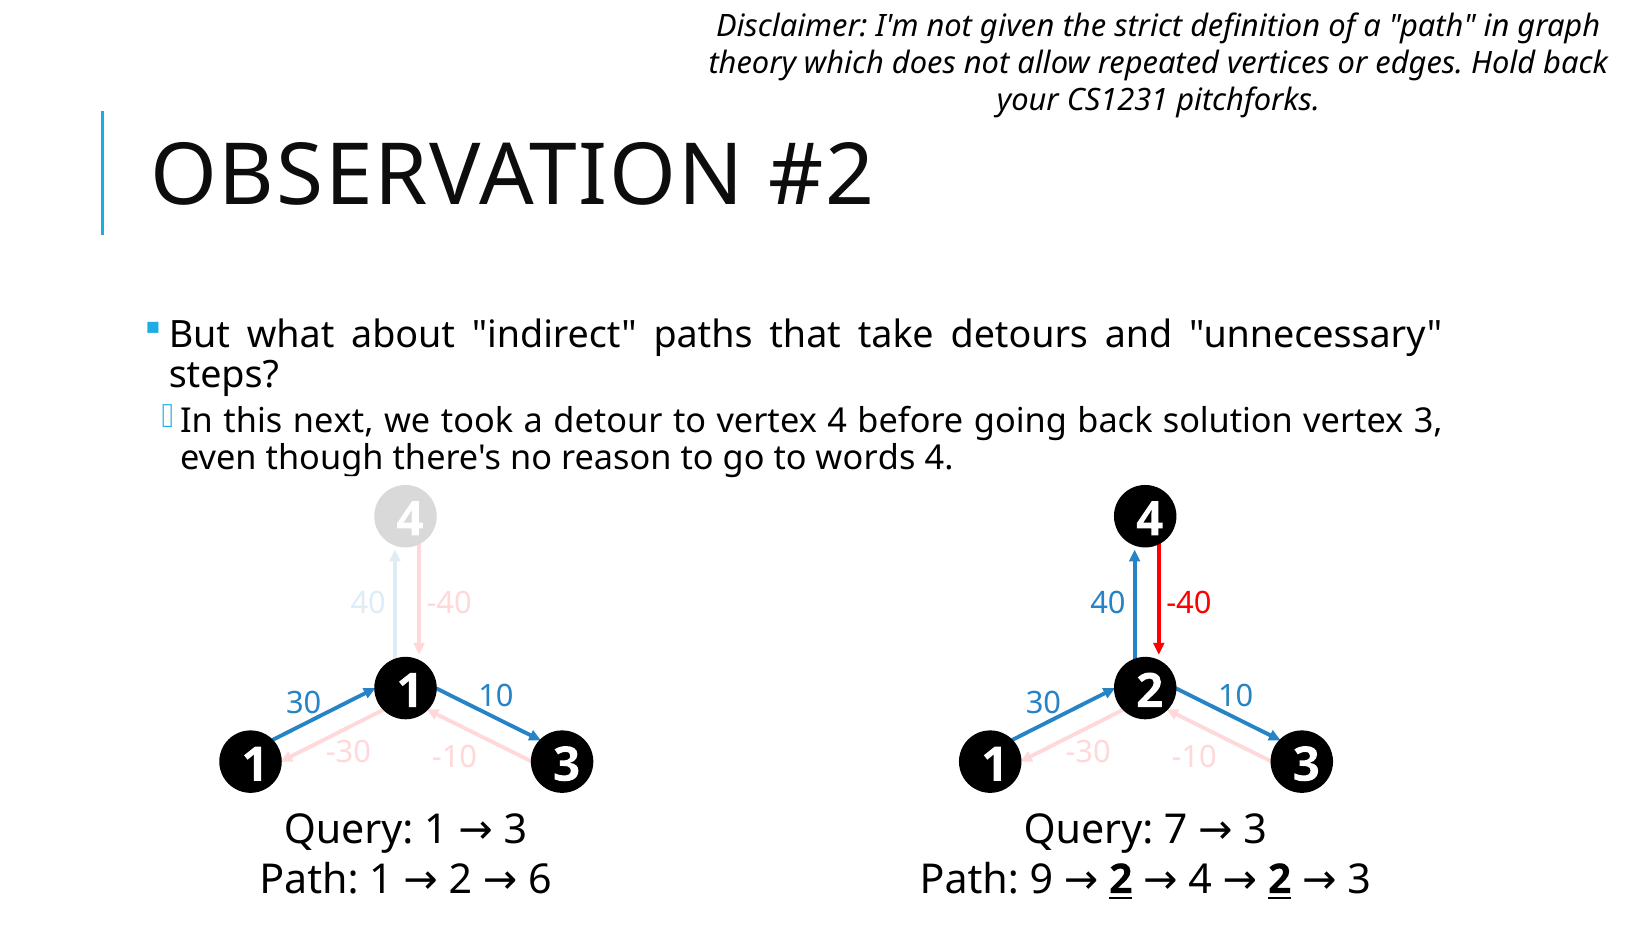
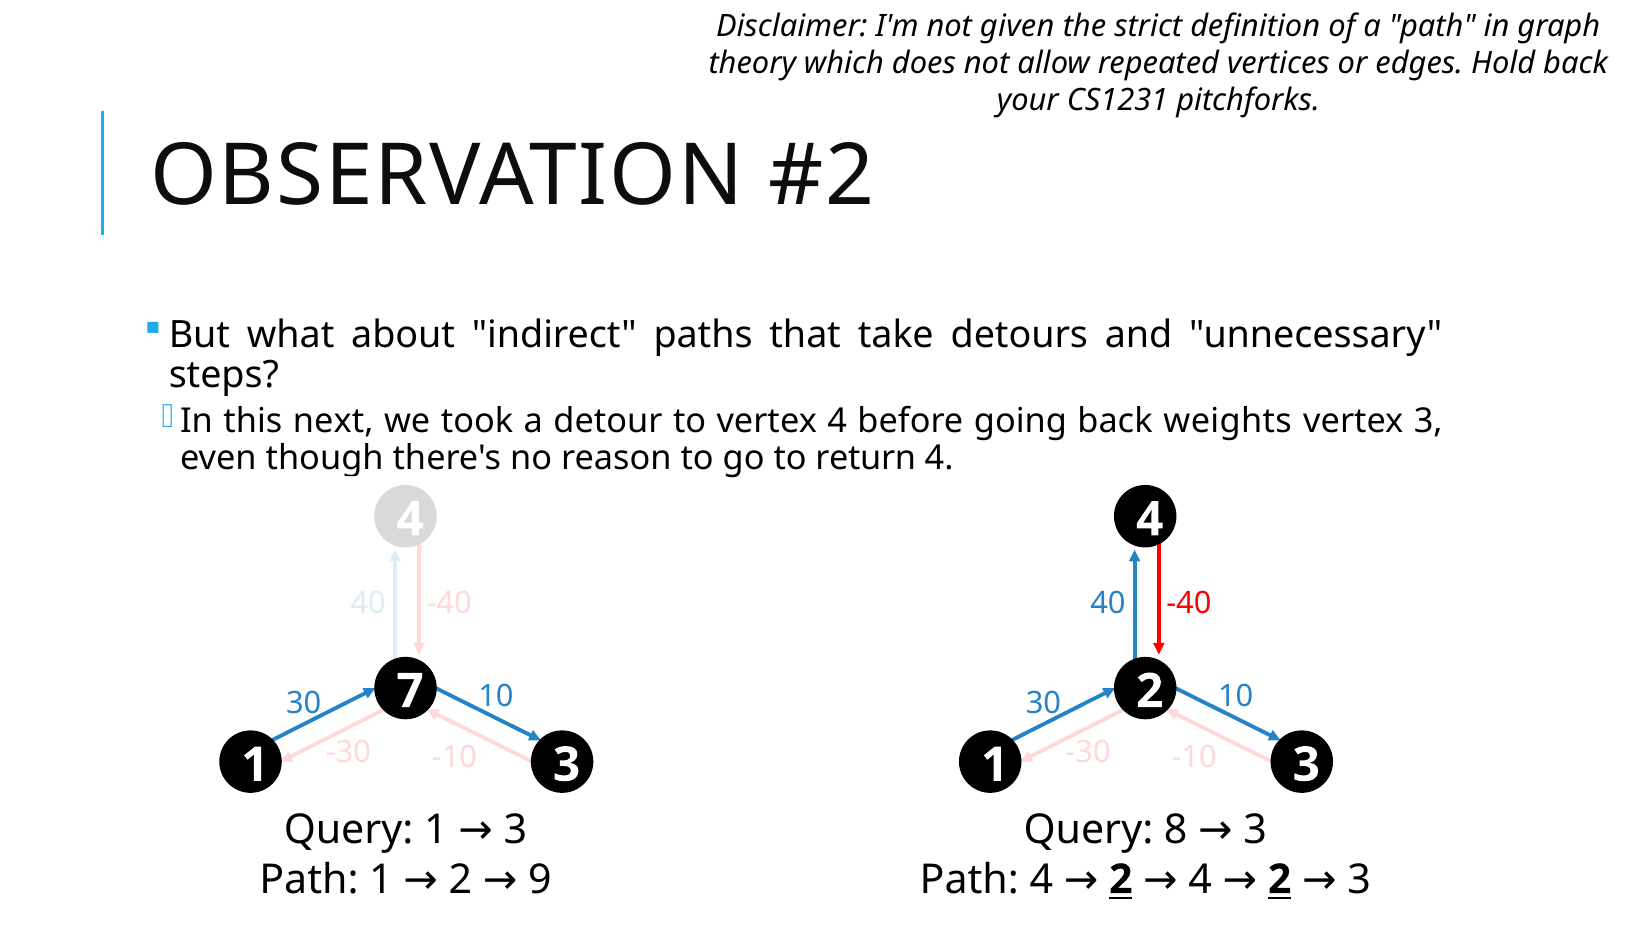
solution: solution -> weights (1228, 421)
words: words -> return (866, 458)
30 1: 1 -> 7 (410, 692)
7: 7 -> 8 (1176, 830)
6: 6 -> 9 (540, 880)
Path 9: 9 -> 4 (1041, 880)
